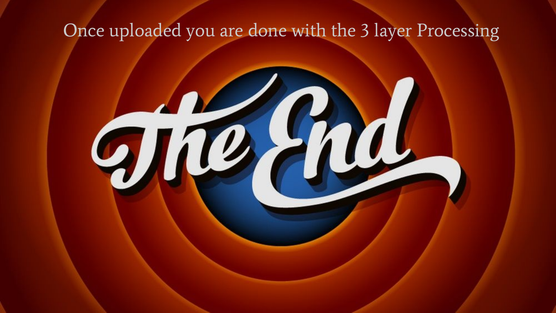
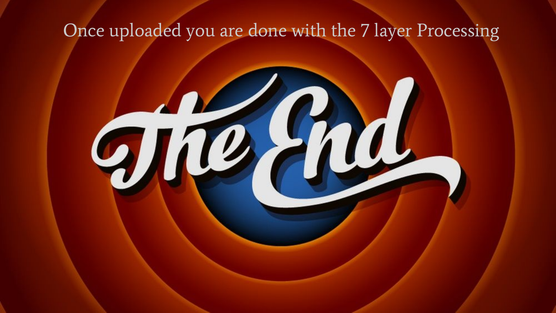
3: 3 -> 7 (365, 31)
